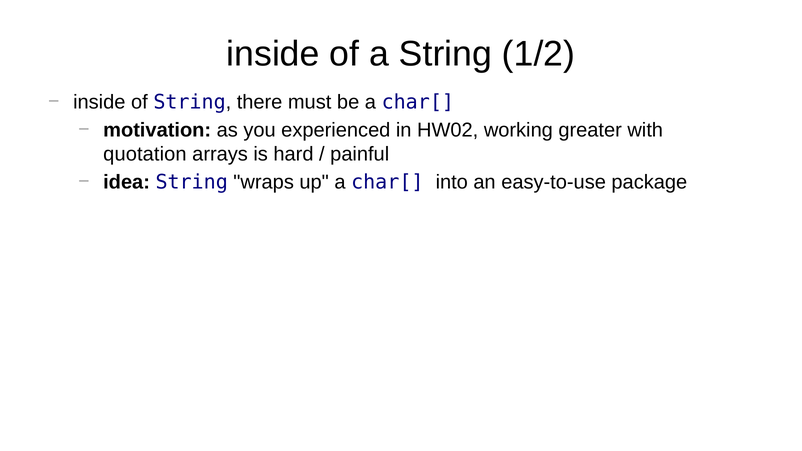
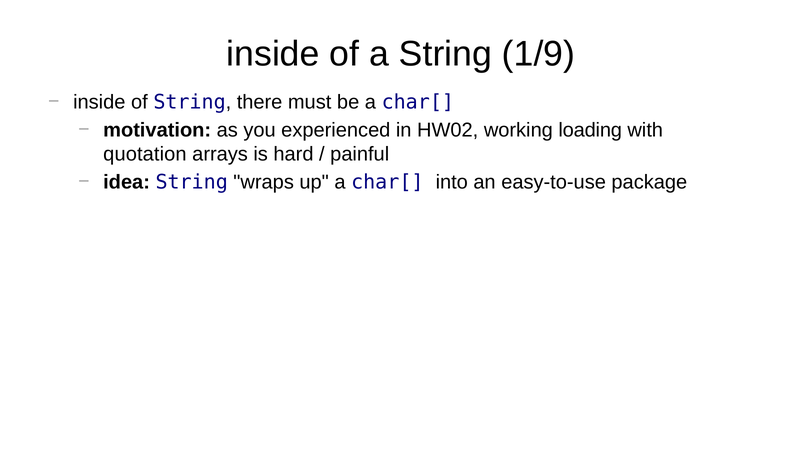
1/2: 1/2 -> 1/9 (538, 54)
greater: greater -> loading (590, 130)
